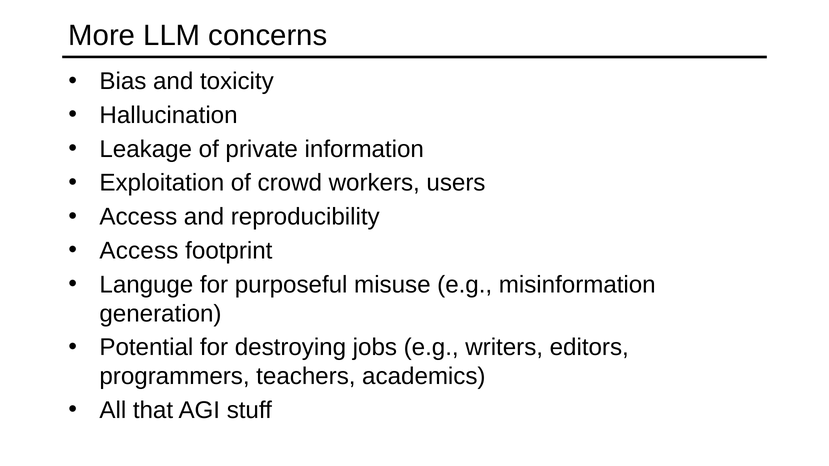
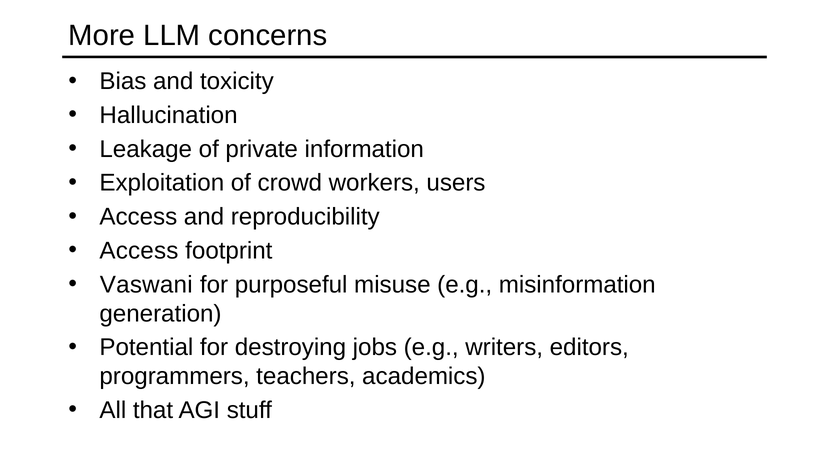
Languge: Languge -> Vaswani (146, 285)
